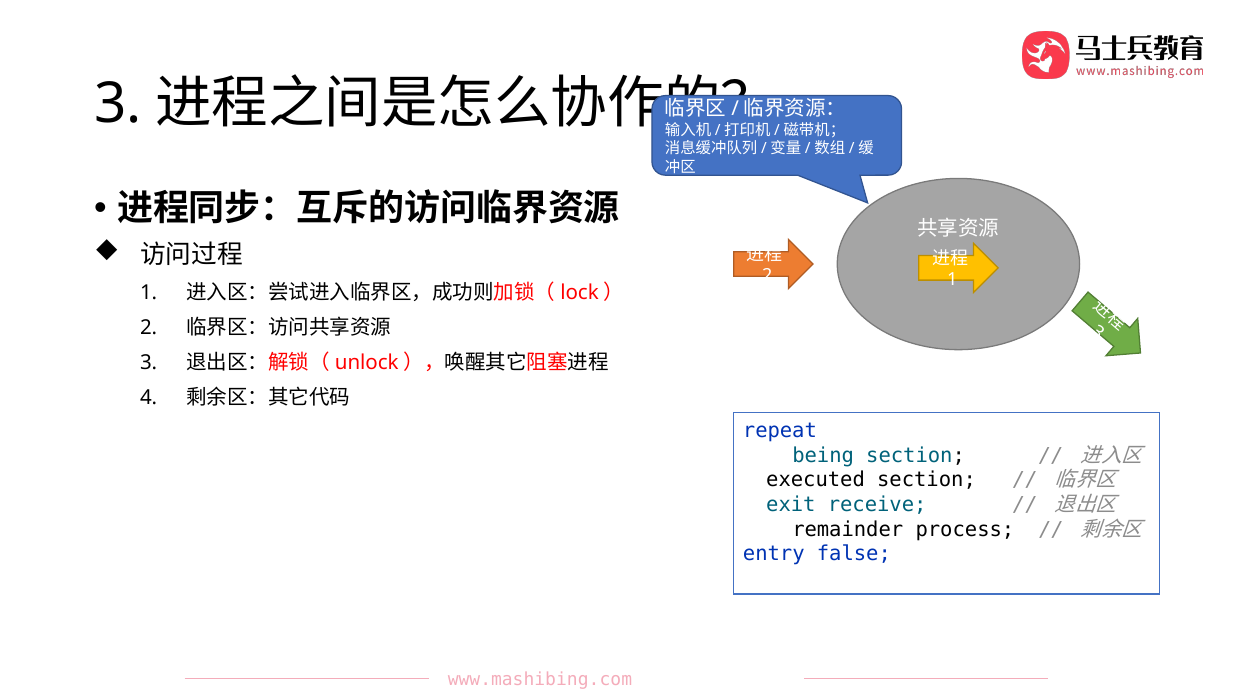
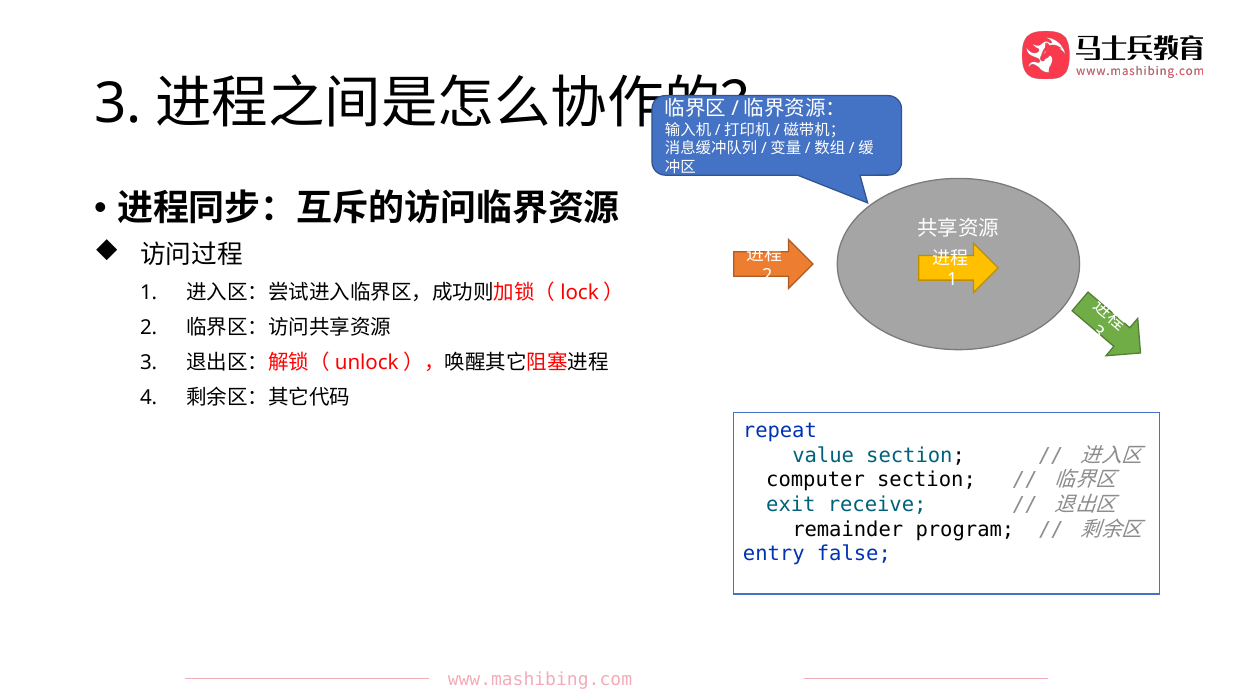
being: being -> value (823, 455)
executed: executed -> computer (816, 480)
process: process -> program (965, 529)
